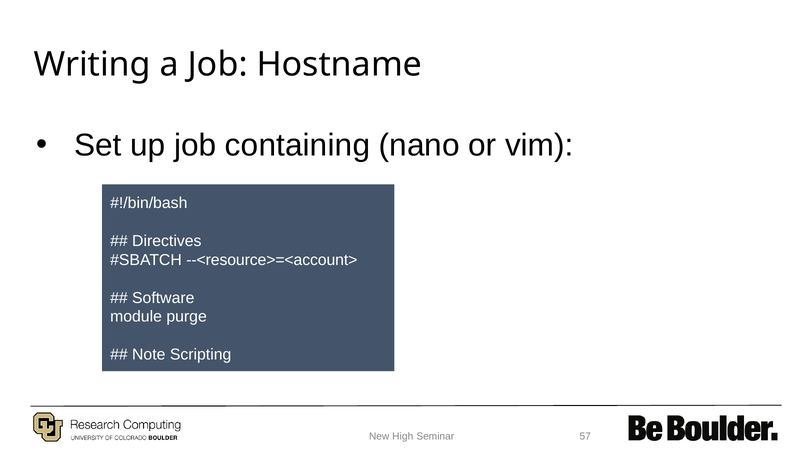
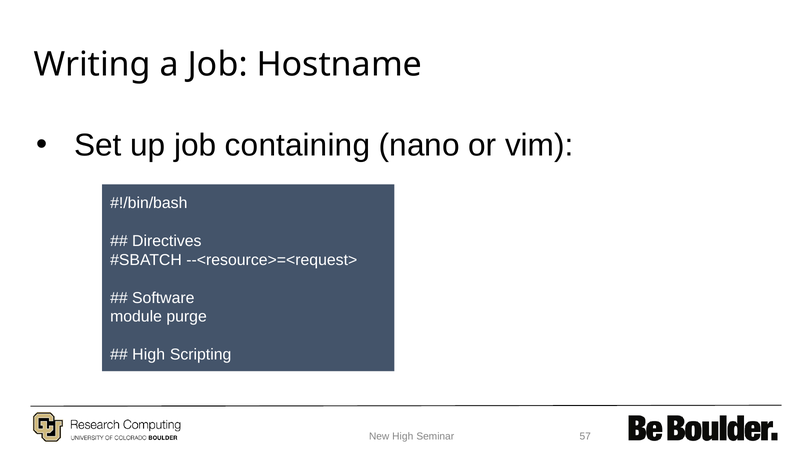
--<resource>=<account>: --<resource>=<account> -> --<resource>=<request> (272, 260)
Note: Note -> High (149, 355)
